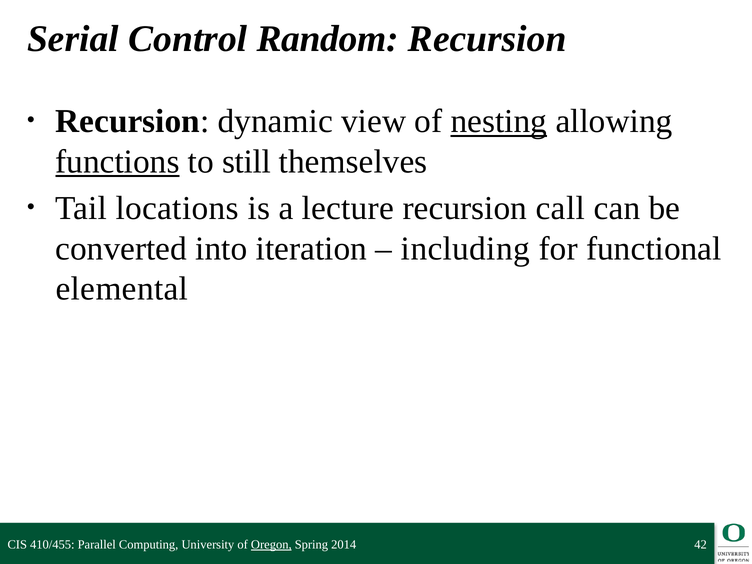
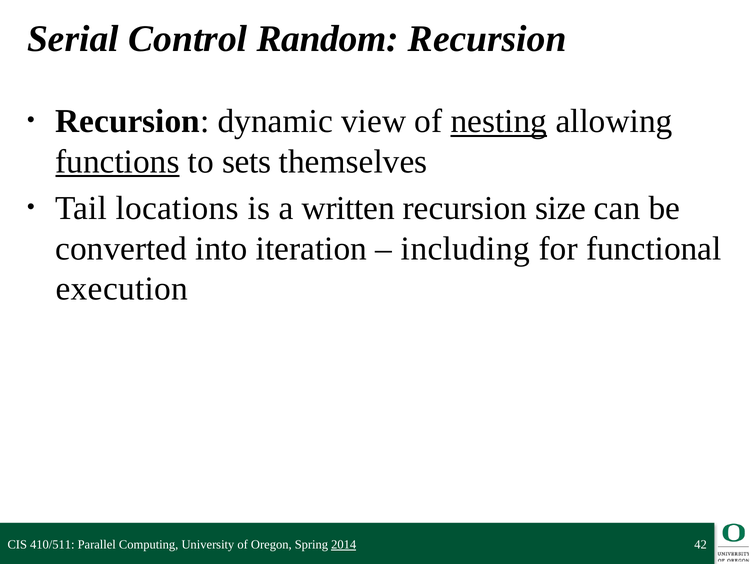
still: still -> sets (247, 162)
lecture: lecture -> written (348, 208)
call: call -> size (561, 208)
elemental: elemental -> execution (122, 289)
410/455: 410/455 -> 410/511 (52, 545)
Oregon underline: present -> none (271, 545)
2014 underline: none -> present (344, 545)
